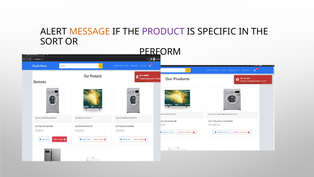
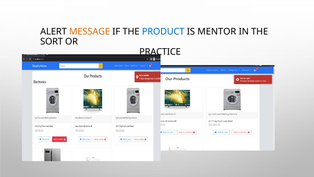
PRODUCT colour: purple -> blue (163, 32)
SPECIFIC: SPECIFIC -> MENTOR (217, 32)
PERFORM: PERFORM -> PRACTICE (160, 52)
